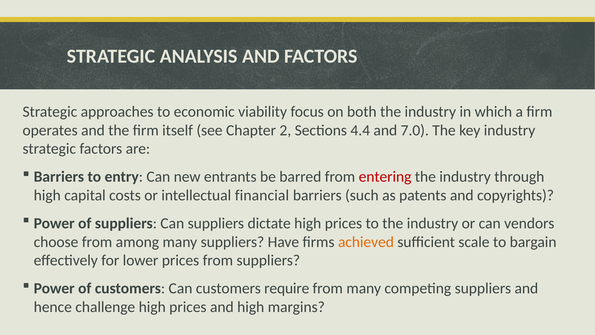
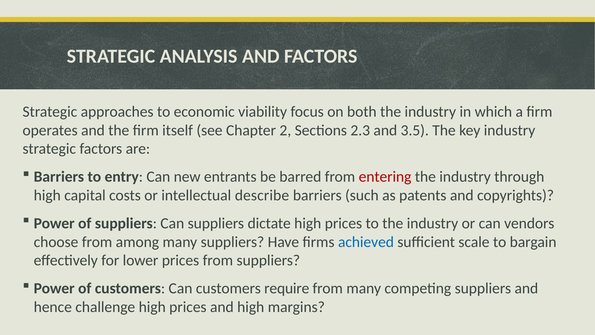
4.4: 4.4 -> 2.3 (360, 130)
7.0: 7.0 -> 3.5 (415, 130)
financial: financial -> describe (262, 195)
achieved colour: orange -> blue (366, 242)
